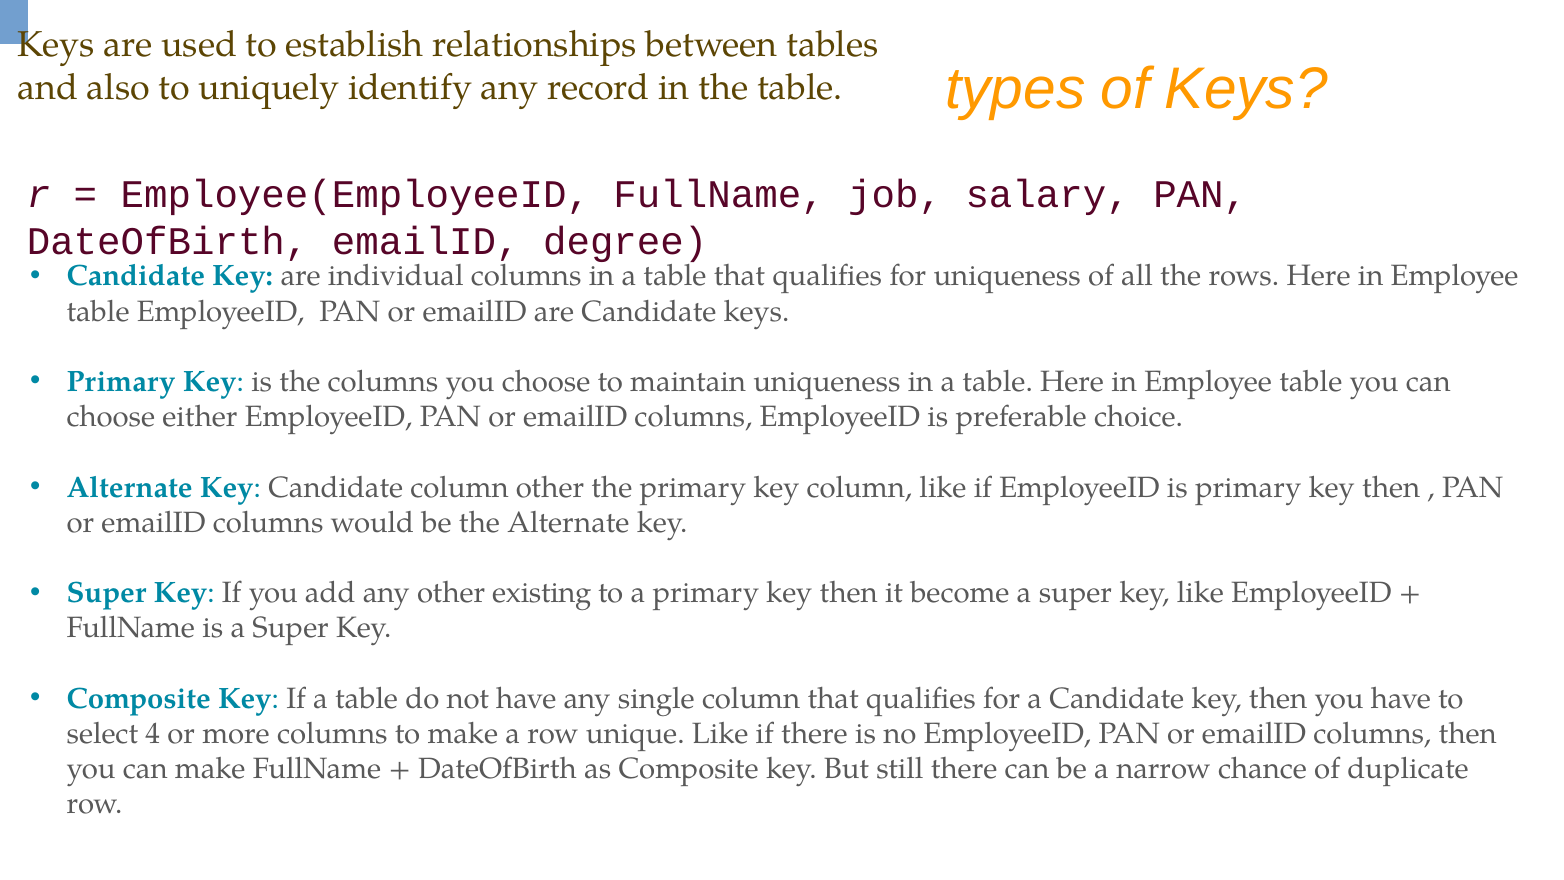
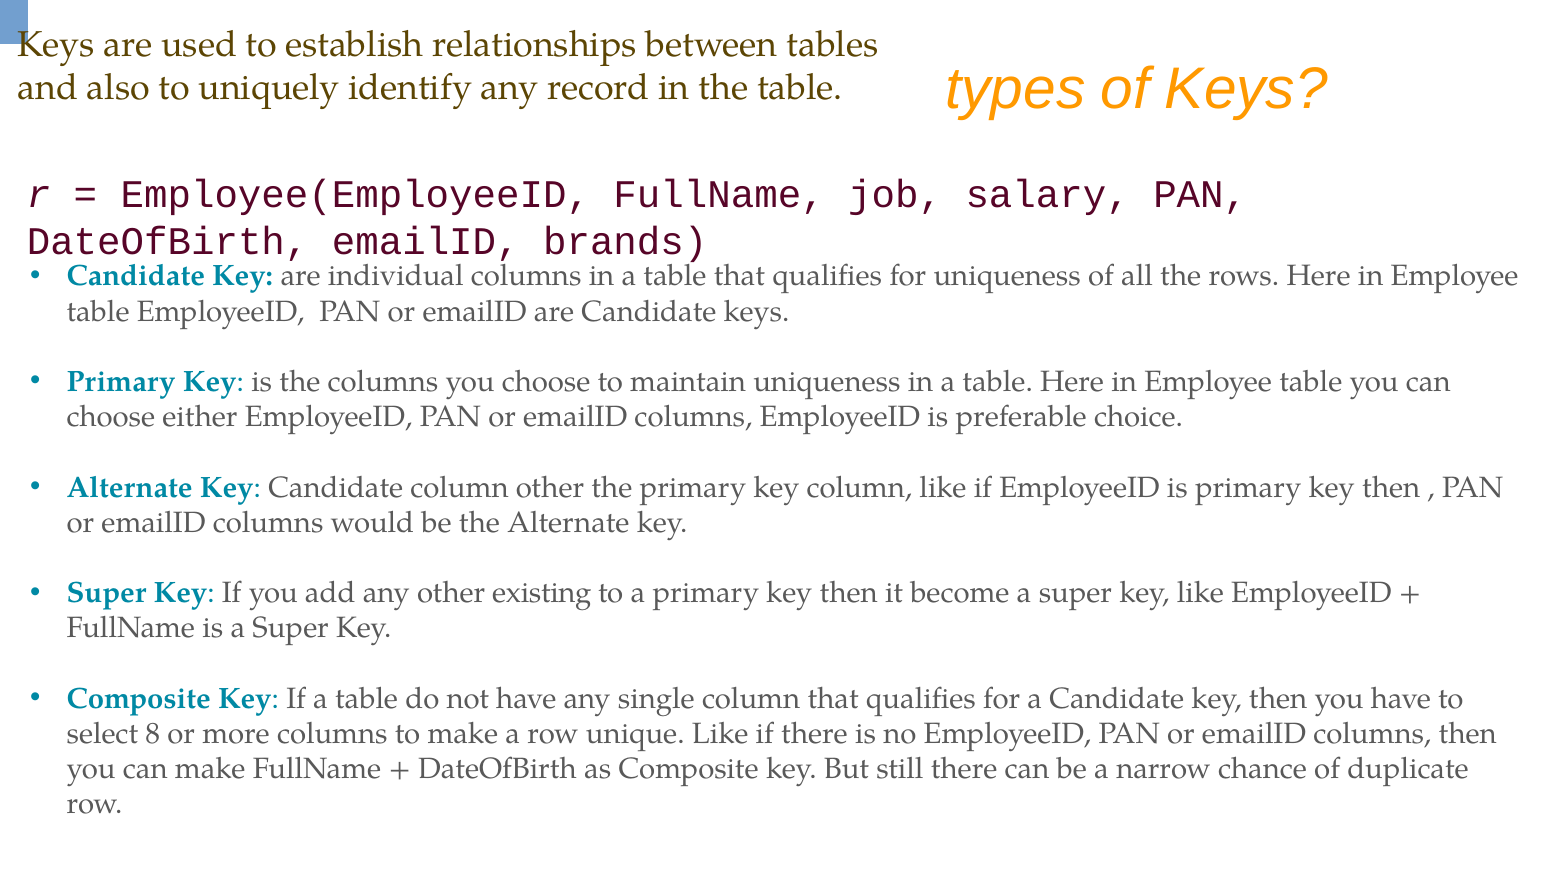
degree: degree -> brands (625, 242)
4: 4 -> 8 (153, 734)
